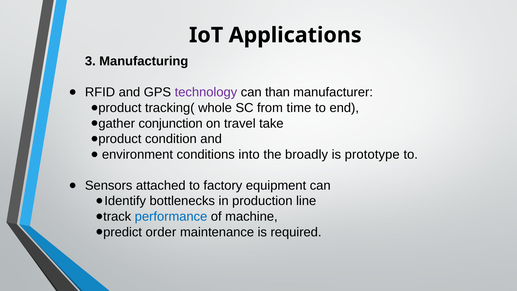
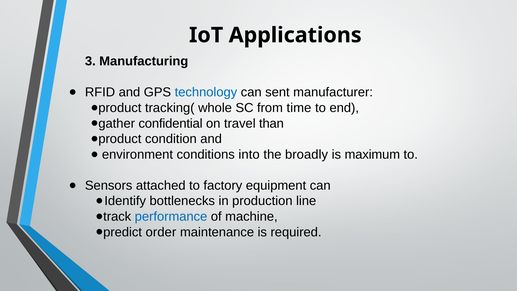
technology colour: purple -> blue (206, 92)
than: than -> sent (277, 92)
conjunction: conjunction -> confidential (171, 123)
take: take -> than (271, 123)
prototype: prototype -> maximum (372, 154)
